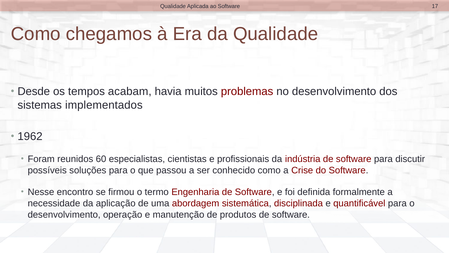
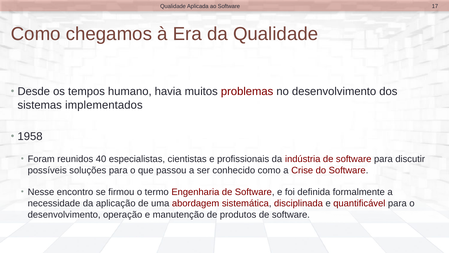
acabam: acabam -> humano (130, 91)
1962: 1962 -> 1958 (30, 136)
60: 60 -> 40 (101, 159)
